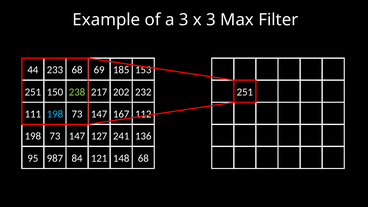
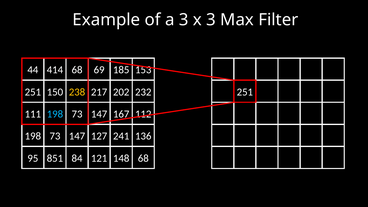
233: 233 -> 414 (55, 70)
238 colour: light green -> yellow (77, 92)
987: 987 -> 851 (55, 158)
